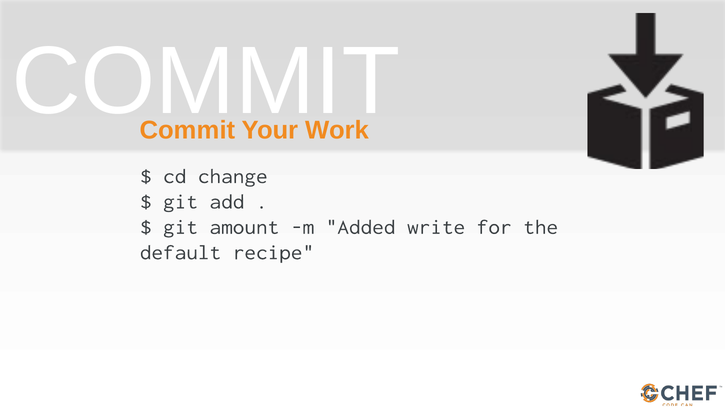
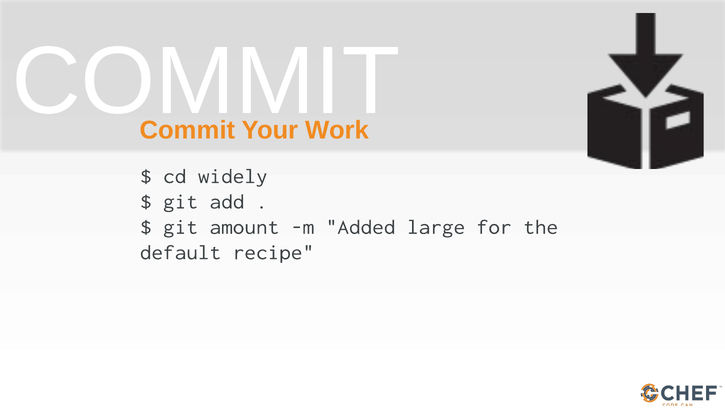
change: change -> widely (233, 176)
write: write -> large (436, 227)
